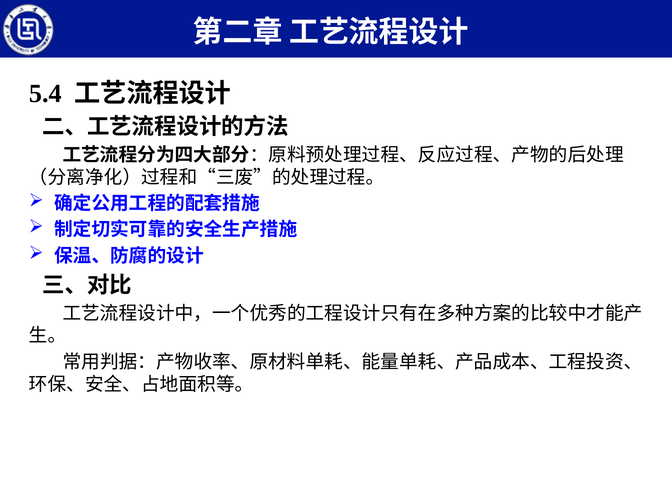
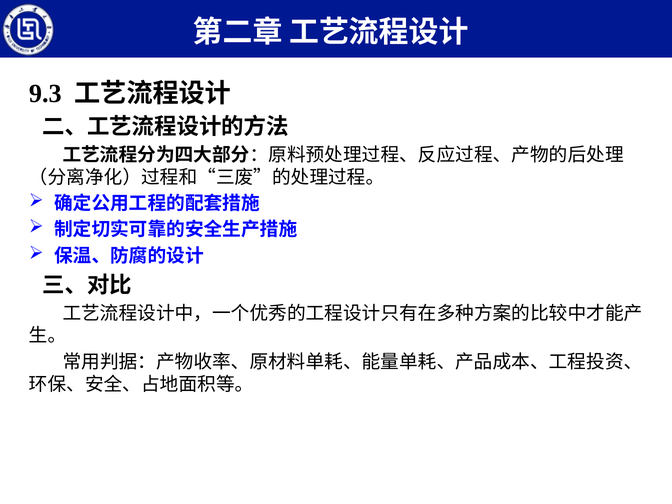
5.4: 5.4 -> 9.3 (45, 94)
